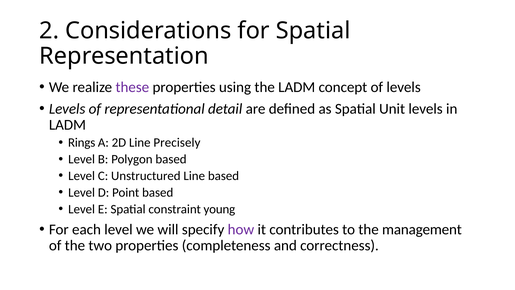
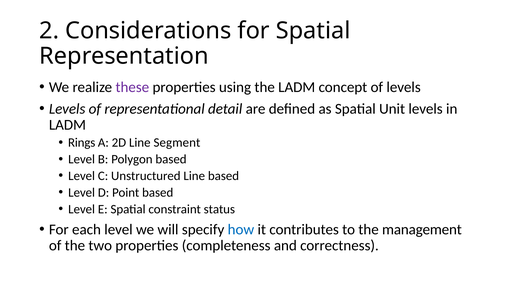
Precisely: Precisely -> Segment (177, 143)
young: young -> status (219, 209)
how colour: purple -> blue (241, 229)
